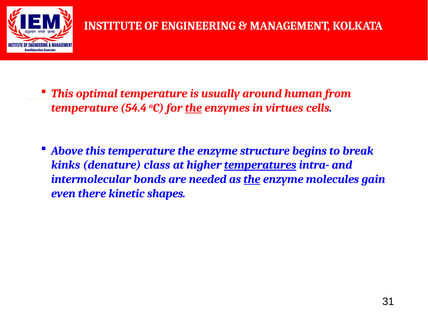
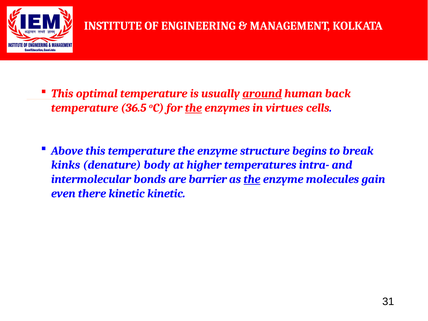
around underline: none -> present (262, 94)
from: from -> back (338, 94)
54.4: 54.4 -> 36.5 (134, 108)
class: class -> body (157, 165)
temperatures underline: present -> none (260, 165)
needed: needed -> barrier (208, 179)
kinetic shapes: shapes -> kinetic (166, 194)
